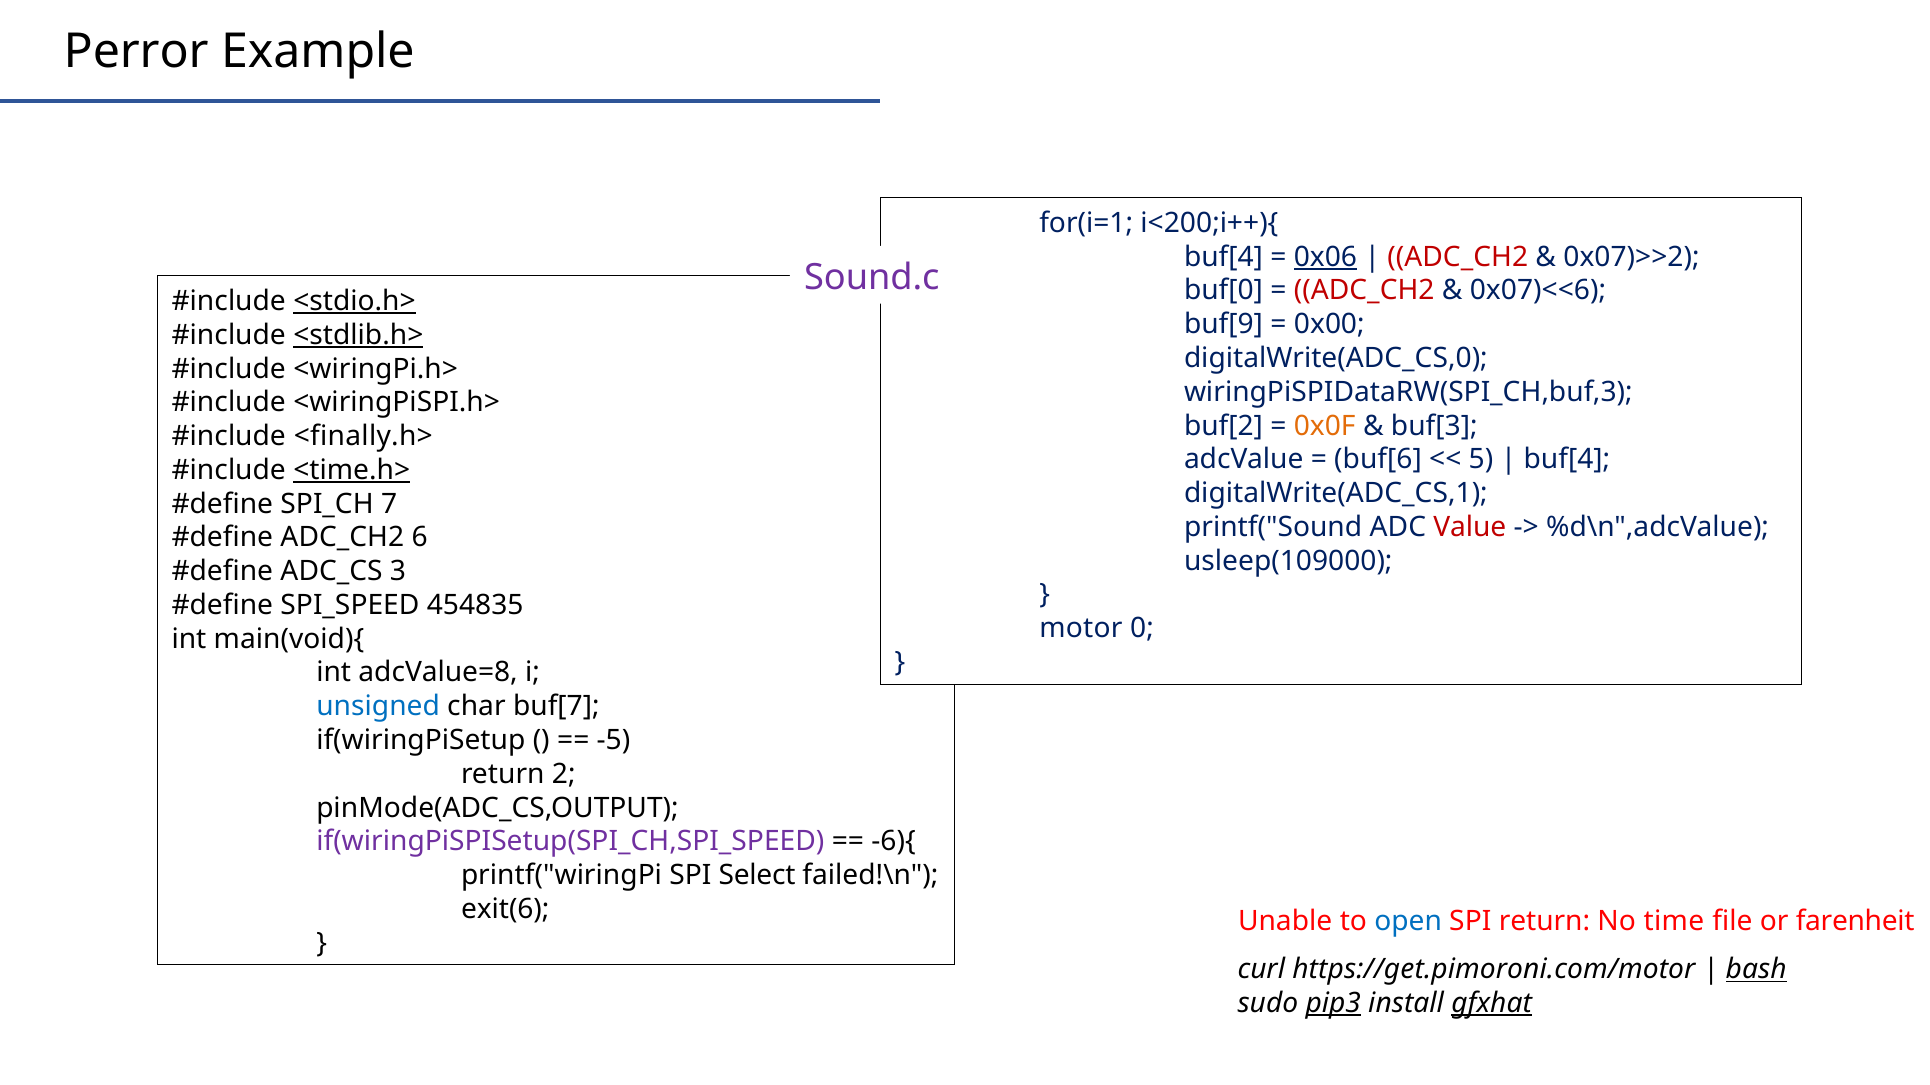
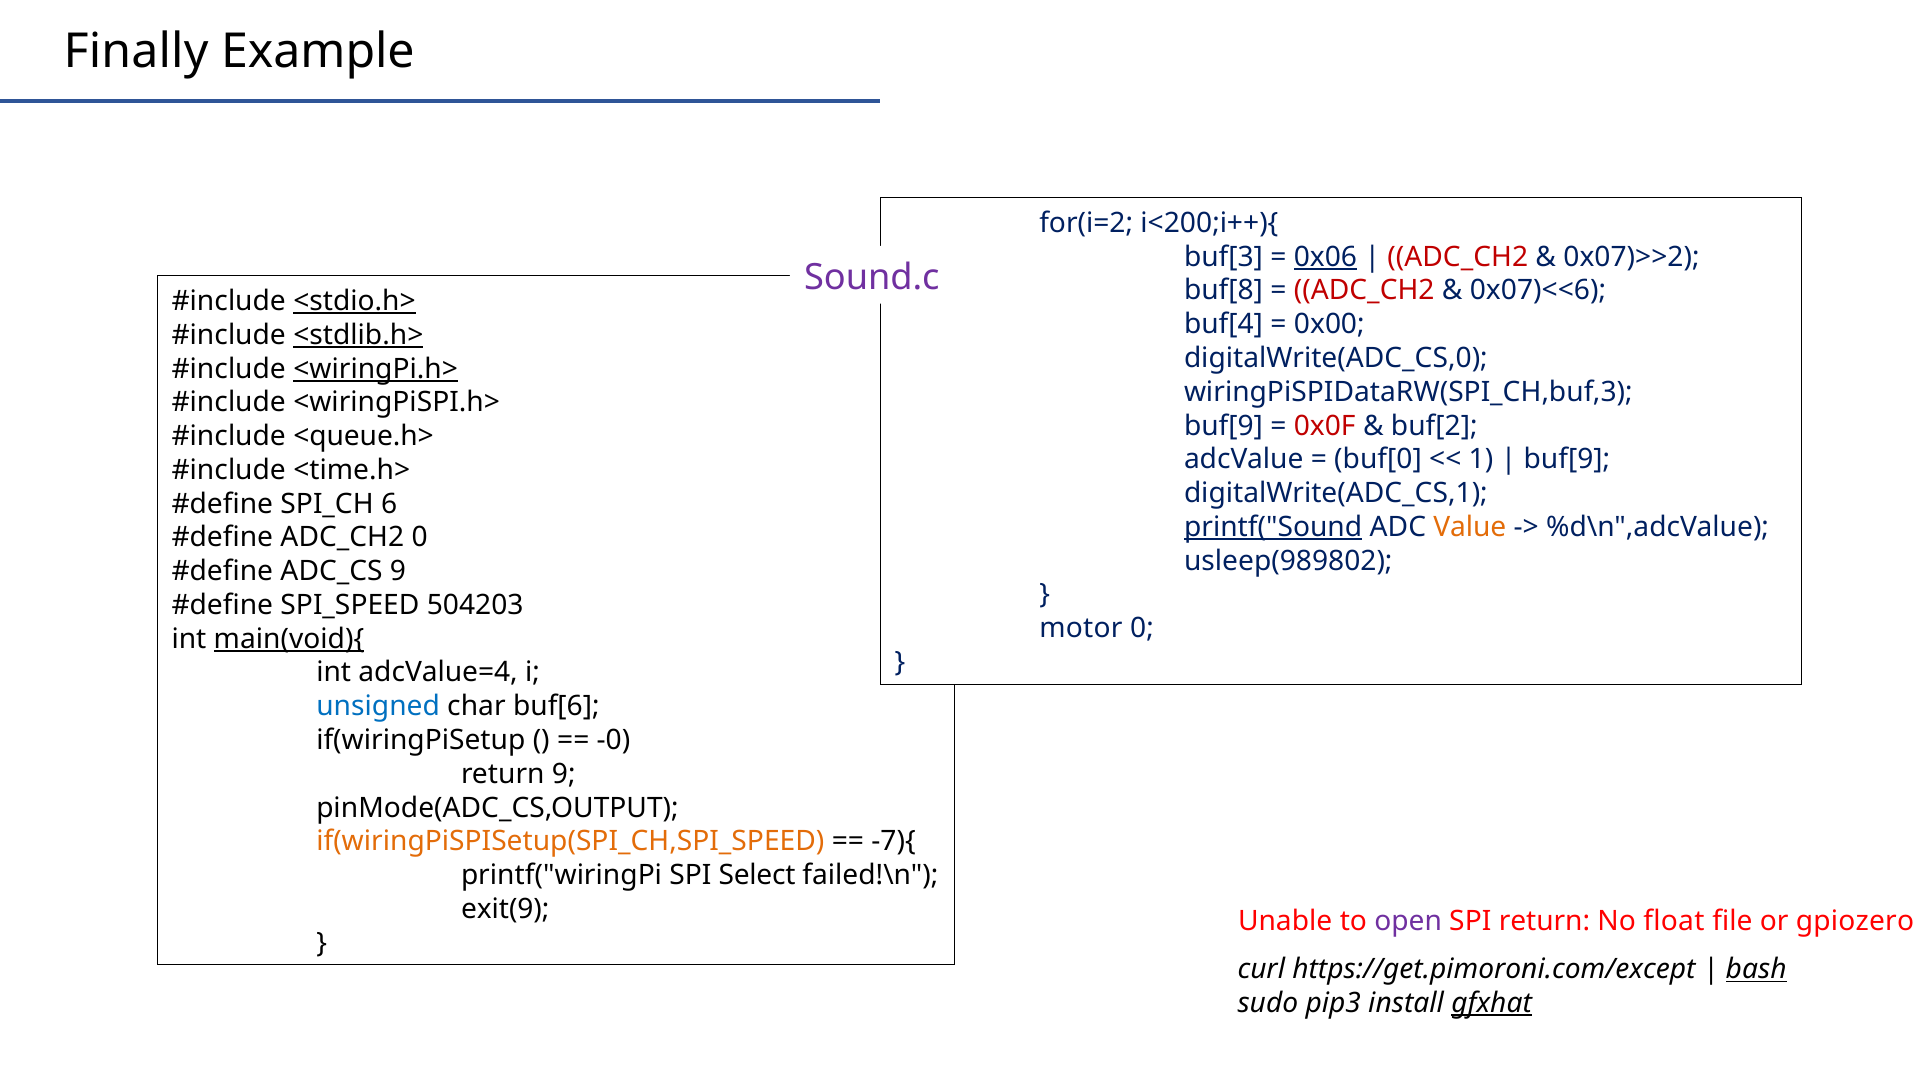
Perror: Perror -> Finally (136, 51)
for(i=1: for(i=1 -> for(i=2 (1086, 223)
buf[4: buf[4 -> buf[3 (1223, 257)
buf[0: buf[0 -> buf[8 (1223, 291)
buf[9: buf[9 -> buf[4 (1223, 325)
<wiringPi.h> underline: none -> present (376, 369)
buf[2: buf[2 -> buf[9 (1223, 426)
0x0F colour: orange -> red (1325, 426)
buf[3: buf[3 -> buf[2 (1434, 426)
<finally.h>: <finally.h> -> <queue.h> (364, 437)
buf[6: buf[6 -> buf[0 (1378, 460)
5: 5 -> 1 (1481, 460)
buf[4: buf[4 -> buf[9 (1567, 460)
<time.h> underline: present -> none (352, 470)
7: 7 -> 6 (389, 504)
printf("Sound underline: none -> present (1273, 527)
Value colour: red -> orange (1470, 527)
ADC_CH2 6: 6 -> 0 (420, 538)
usleep(109000: usleep(109000 -> usleep(989802 (1288, 561)
ADC_CS 3: 3 -> 9 (398, 572)
454835: 454835 -> 504203 (475, 605)
main(void){ underline: none -> present (289, 639)
adcValue=8: adcValue=8 -> adcValue=4 (438, 673)
buf[7: buf[7 -> buf[6 (556, 707)
-5: -5 -> -0 (613, 741)
return 2: 2 -> 9 (564, 774)
if(wiringPiSPISetup(SPI_CH,SPI_SPEED colour: purple -> orange (570, 842)
-6){: -6){ -> -7){ (894, 842)
exit(6: exit(6 -> exit(9 (505, 910)
open colour: blue -> purple (1408, 921)
time: time -> float (1674, 921)
farenheit: farenheit -> gpiozero (1855, 921)
https://get.pimoroni.com/motor: https://get.pimoroni.com/motor -> https://get.pimoroni.com/except (1494, 970)
pip3 underline: present -> none (1333, 1004)
